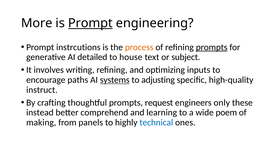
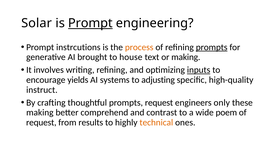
More: More -> Solar (37, 23)
detailed: detailed -> brought (92, 57)
or subject: subject -> making (186, 57)
inputs underline: none -> present (199, 70)
paths: paths -> yields (78, 80)
systems underline: present -> none (115, 80)
instead: instead -> making (40, 113)
learning: learning -> contrast (162, 113)
making: making -> request (41, 123)
panels: panels -> results (91, 123)
technical colour: blue -> orange (156, 123)
